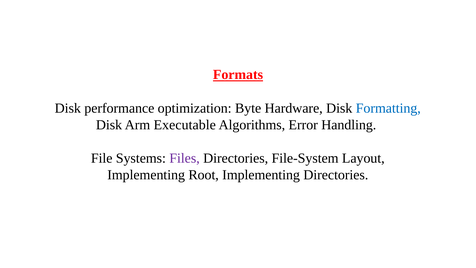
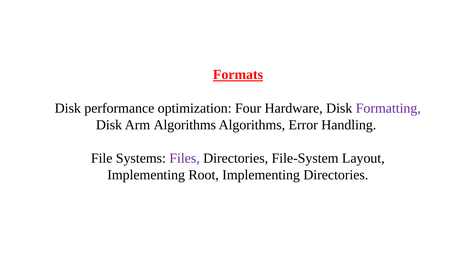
Byte: Byte -> Four (248, 108)
Formatting colour: blue -> purple (388, 108)
Arm Executable: Executable -> Algorithms (185, 125)
